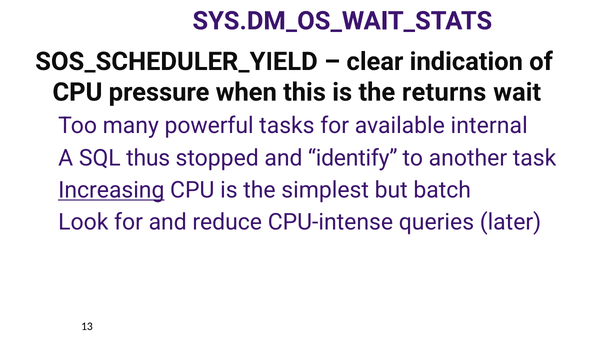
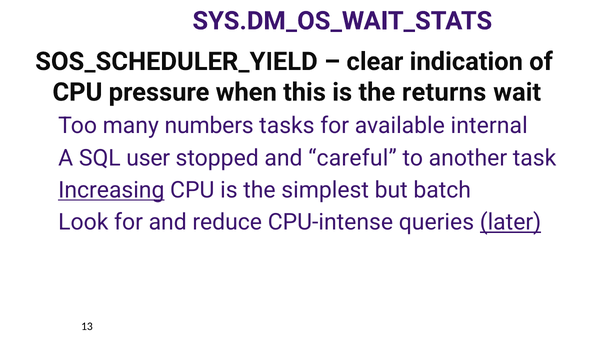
powerful: powerful -> numbers (209, 126)
thus: thus -> user (148, 158)
identify: identify -> careful (353, 158)
later underline: none -> present (511, 222)
